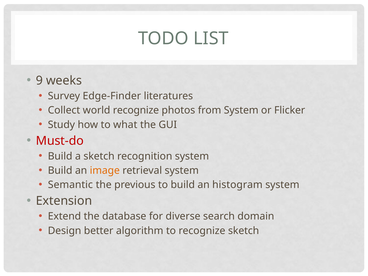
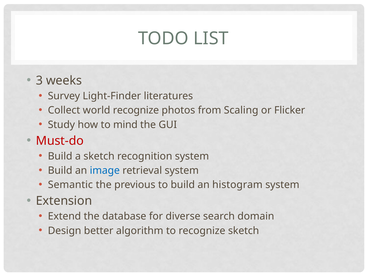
9: 9 -> 3 (39, 81)
Edge-Finder: Edge-Finder -> Light-Finder (112, 96)
from System: System -> Scaling (241, 110)
what: what -> mind (125, 125)
image colour: orange -> blue (105, 170)
